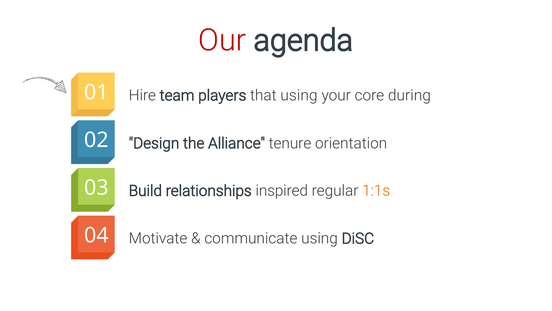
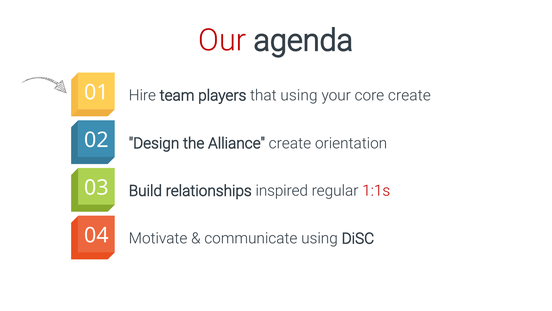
core during: during -> create (409, 95)
Alliance tenure: tenure -> create (290, 143)
1:1s colour: orange -> red (376, 191)
